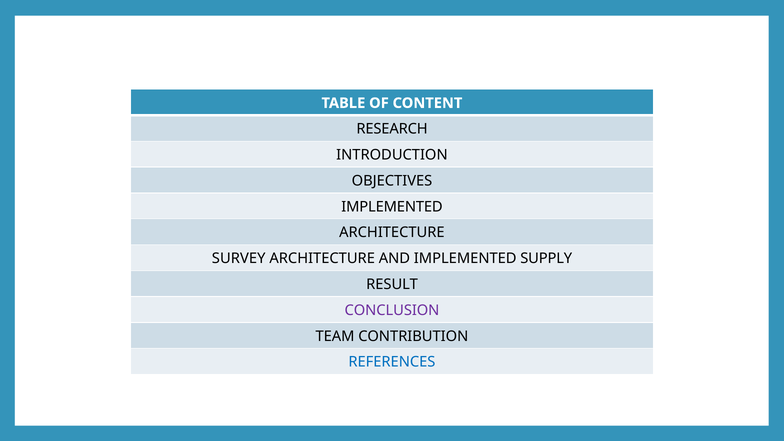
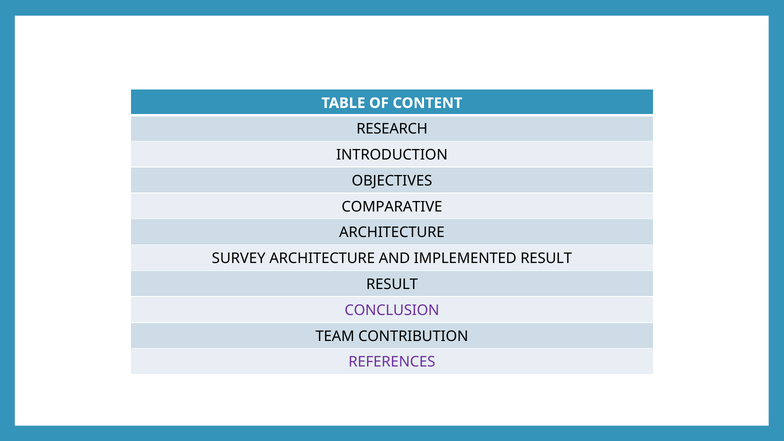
IMPLEMENTED: IMPLEMENTED -> COMPARATIVE (392, 207)
IMPLEMENTED SUPPLY: SUPPLY -> RESULT (546, 259)
REFERENCES colour: blue -> purple (392, 362)
